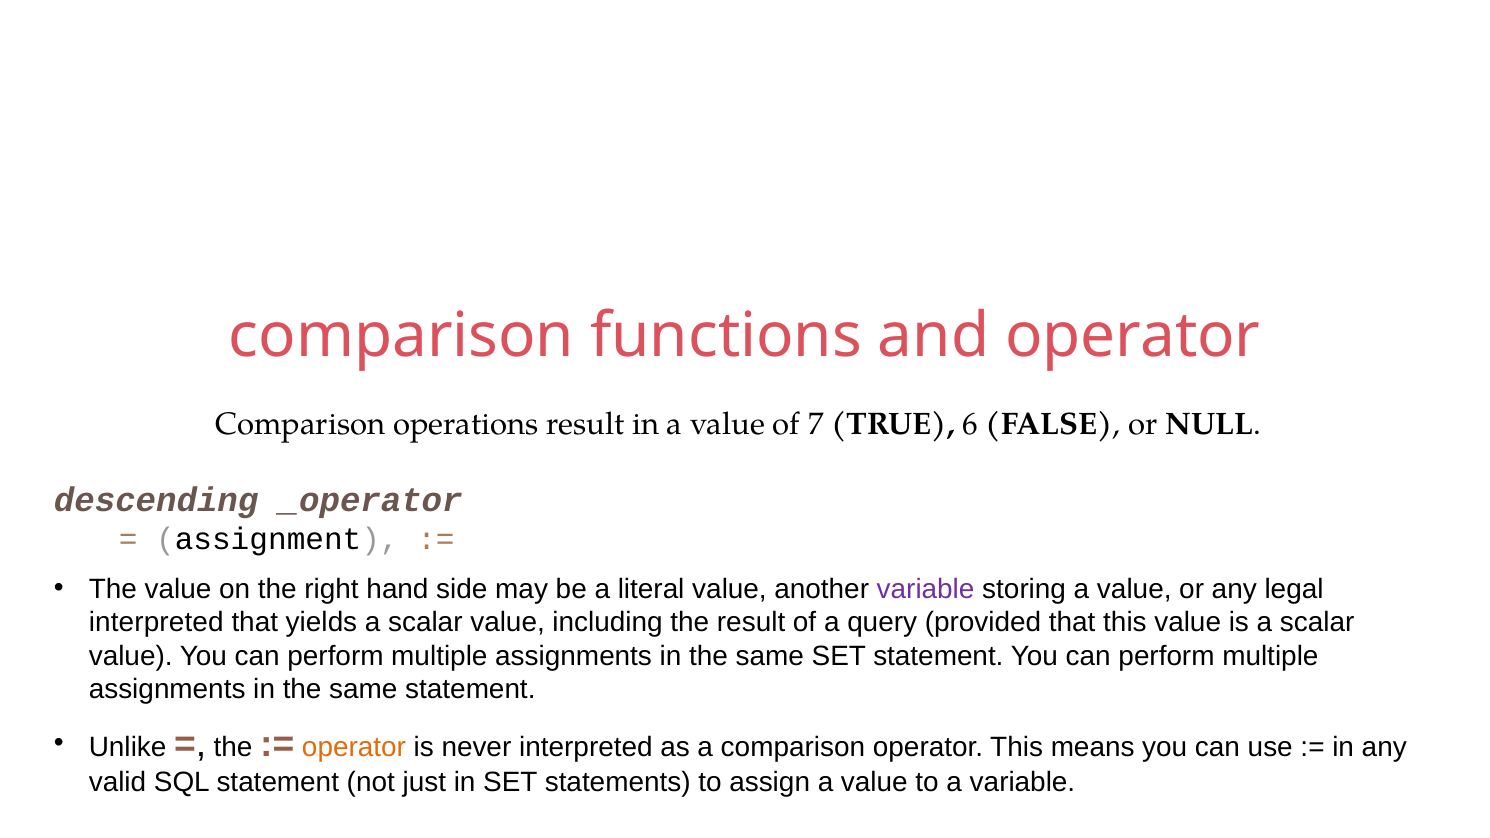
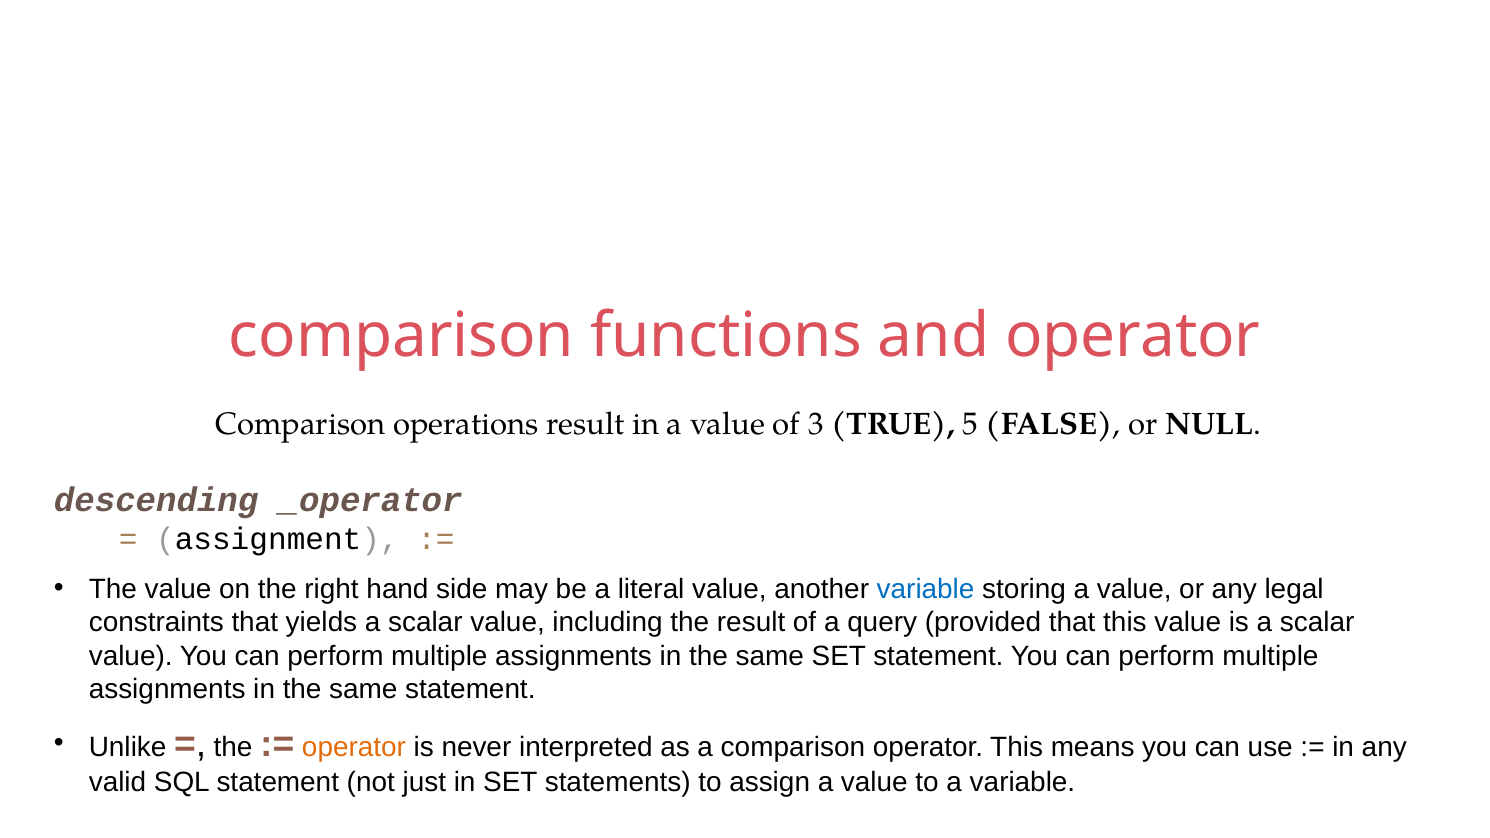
7: 7 -> 3 (816, 424)
6: 6 -> 5 (971, 424)
variable colour: purple -> blue (926, 589)
interpreted: interpreted -> constraints (156, 623)
